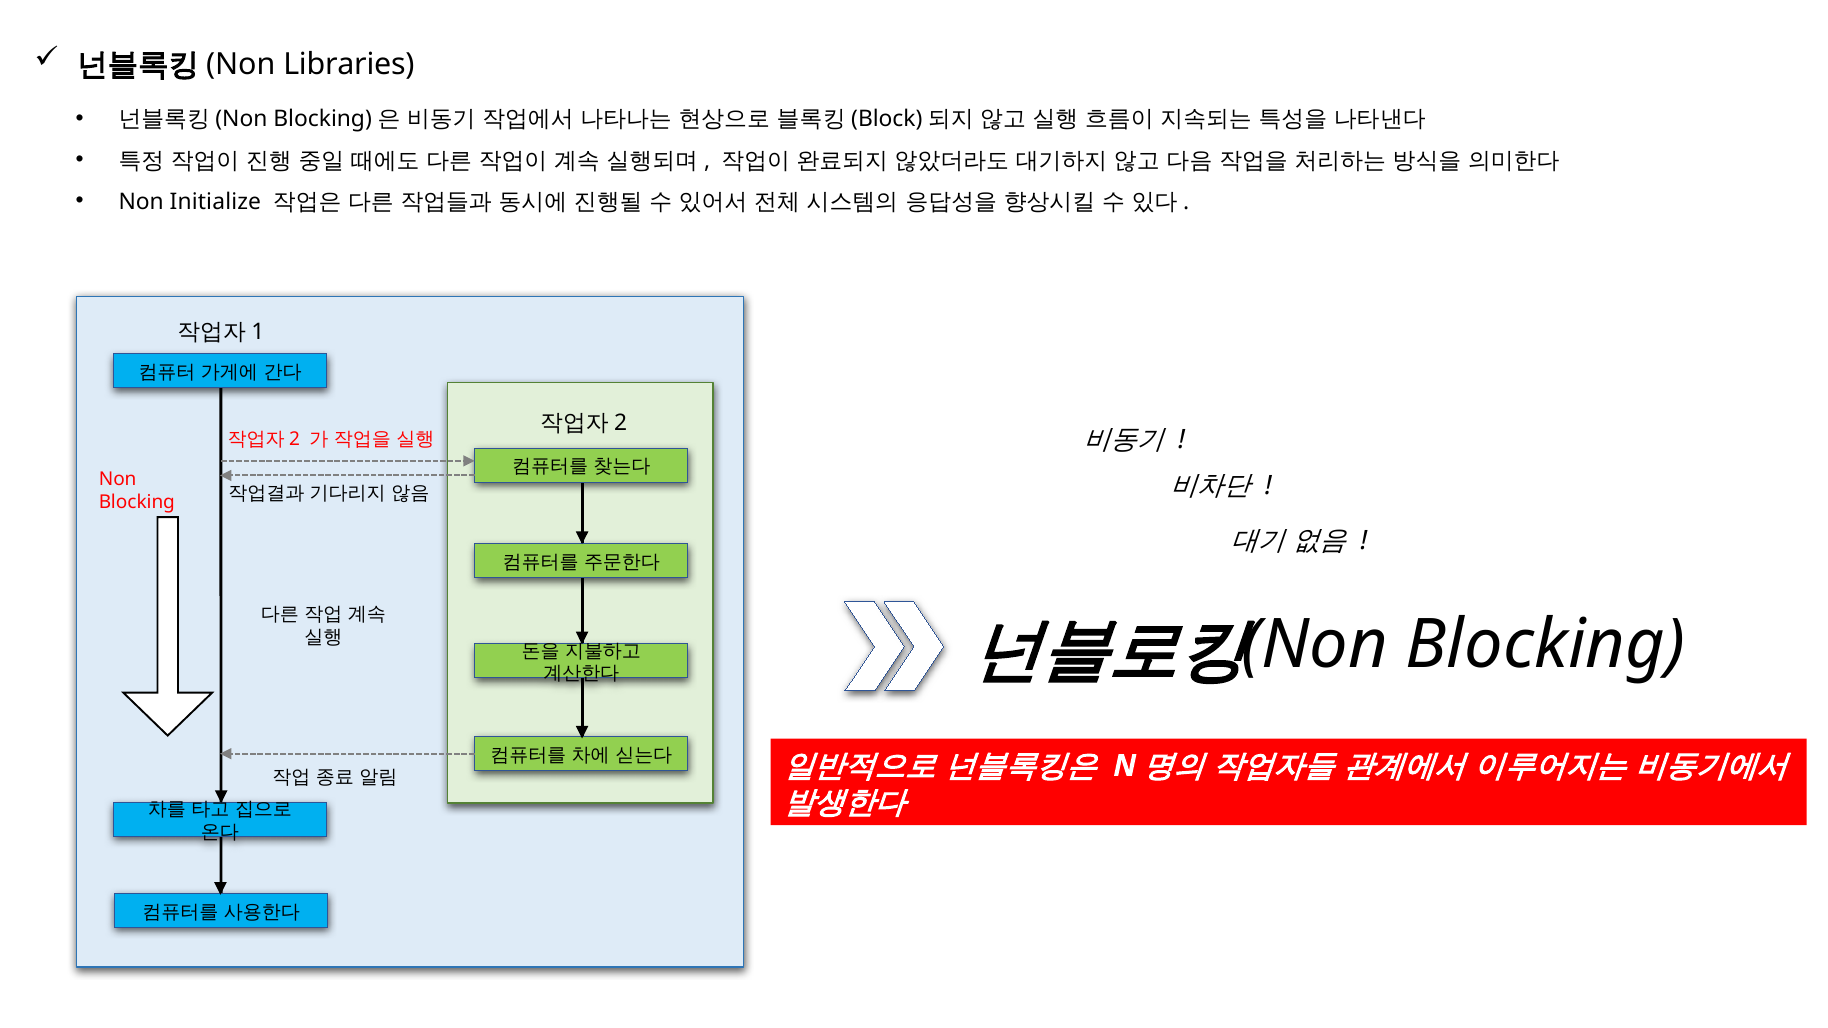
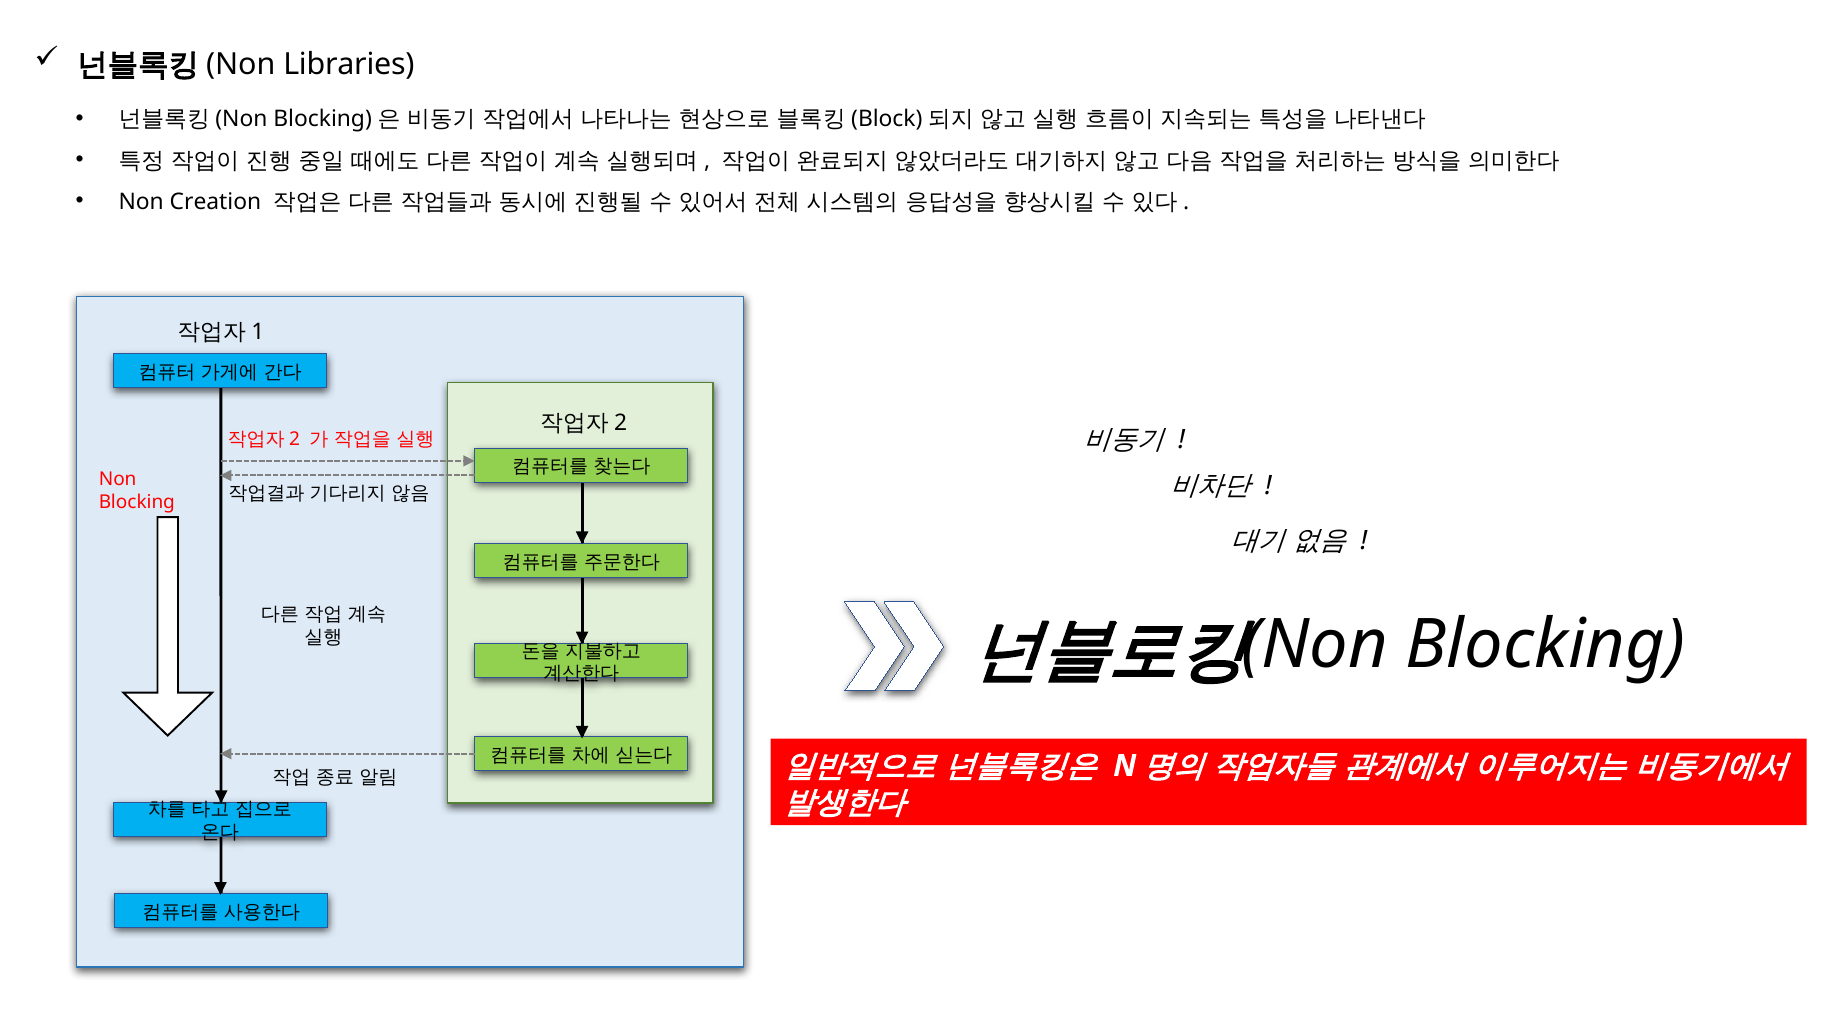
Initialize: Initialize -> Creation (215, 202)
